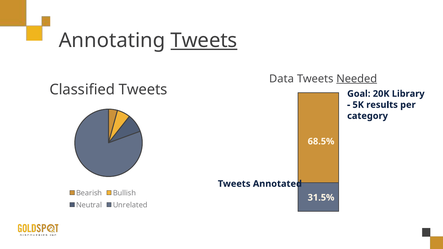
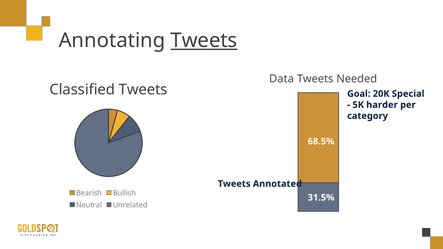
Needed underline: present -> none (357, 79)
Library: Library -> Special (408, 94)
results: results -> harder (382, 105)
